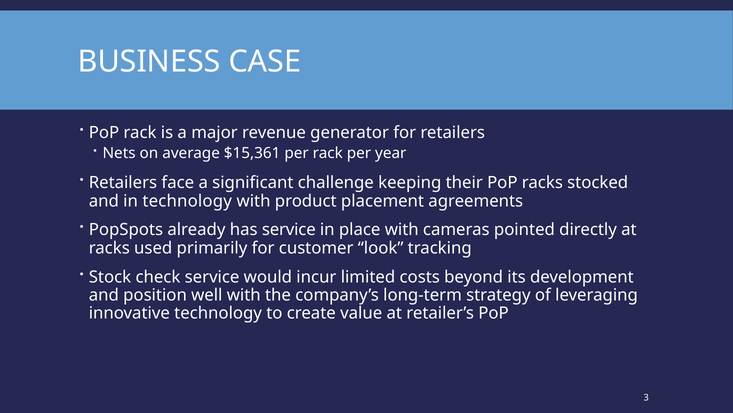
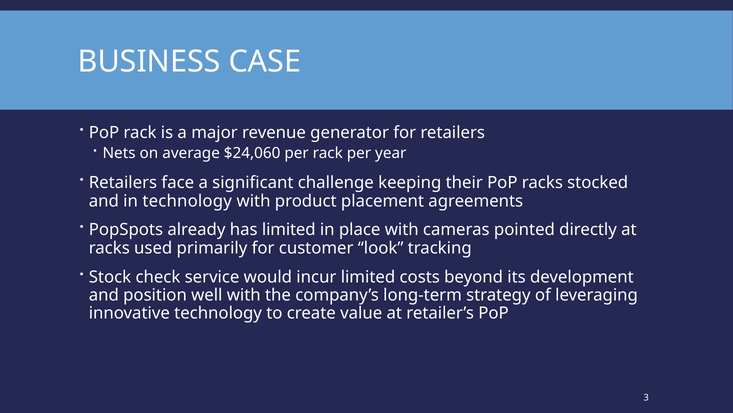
$15,361: $15,361 -> $24,060 (252, 153)
has service: service -> limited (289, 230)
